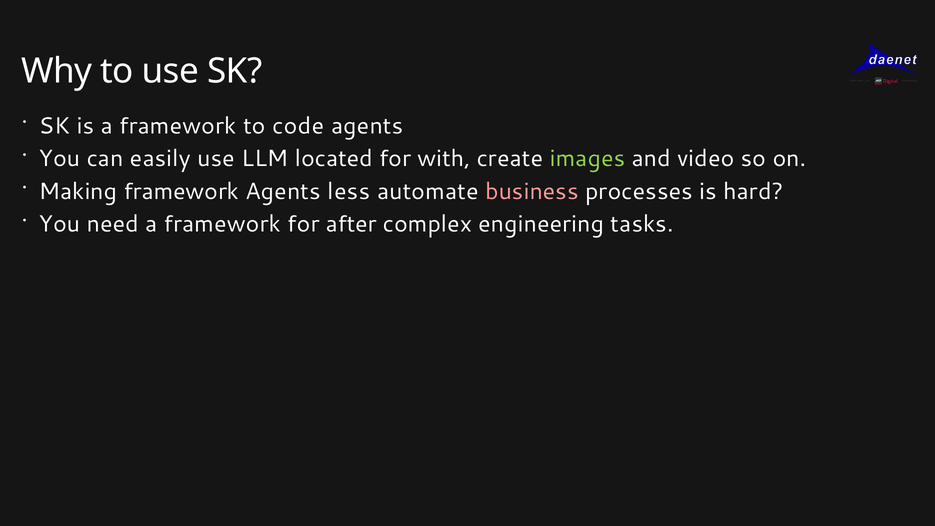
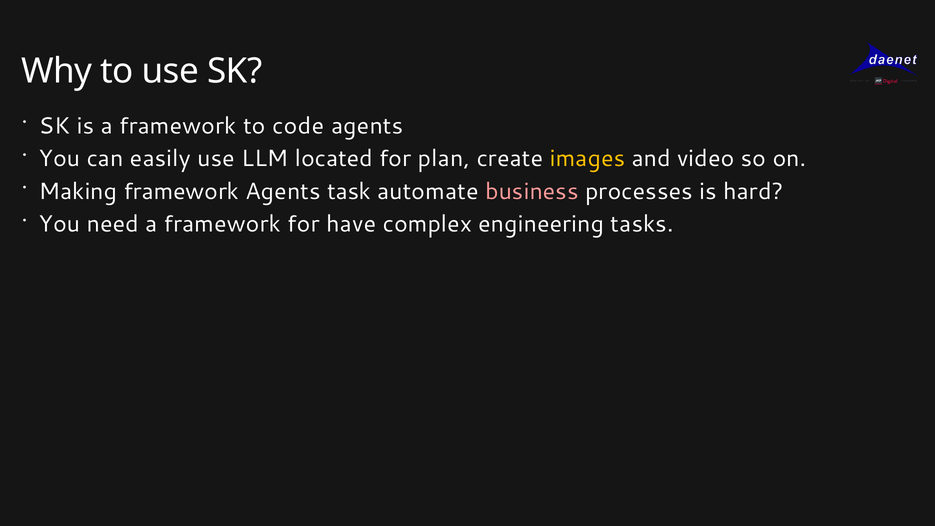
with: with -> plan (444, 159)
images colour: light green -> yellow (587, 159)
less: less -> task (349, 191)
after: after -> have (351, 224)
